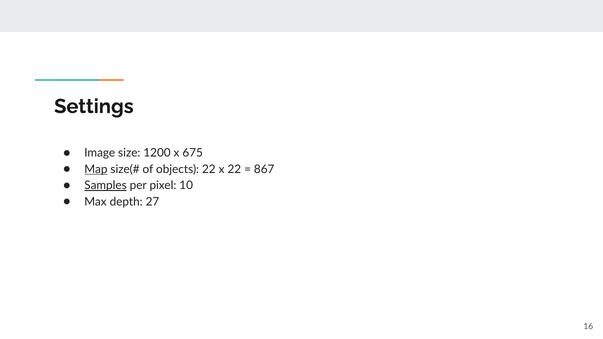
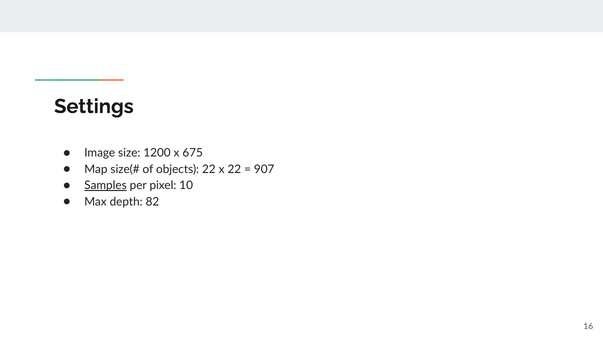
Map underline: present -> none (96, 169)
867: 867 -> 907 (264, 169)
27: 27 -> 82 (152, 202)
